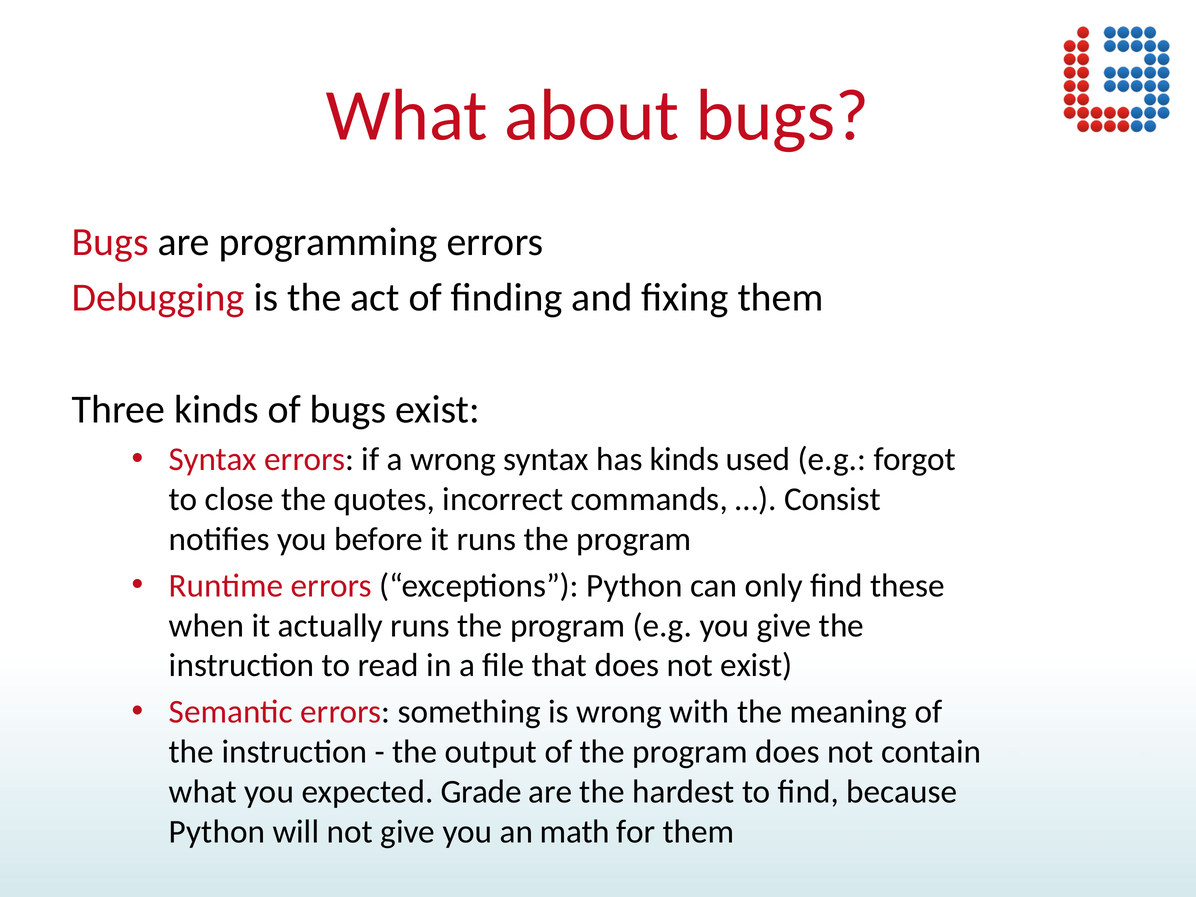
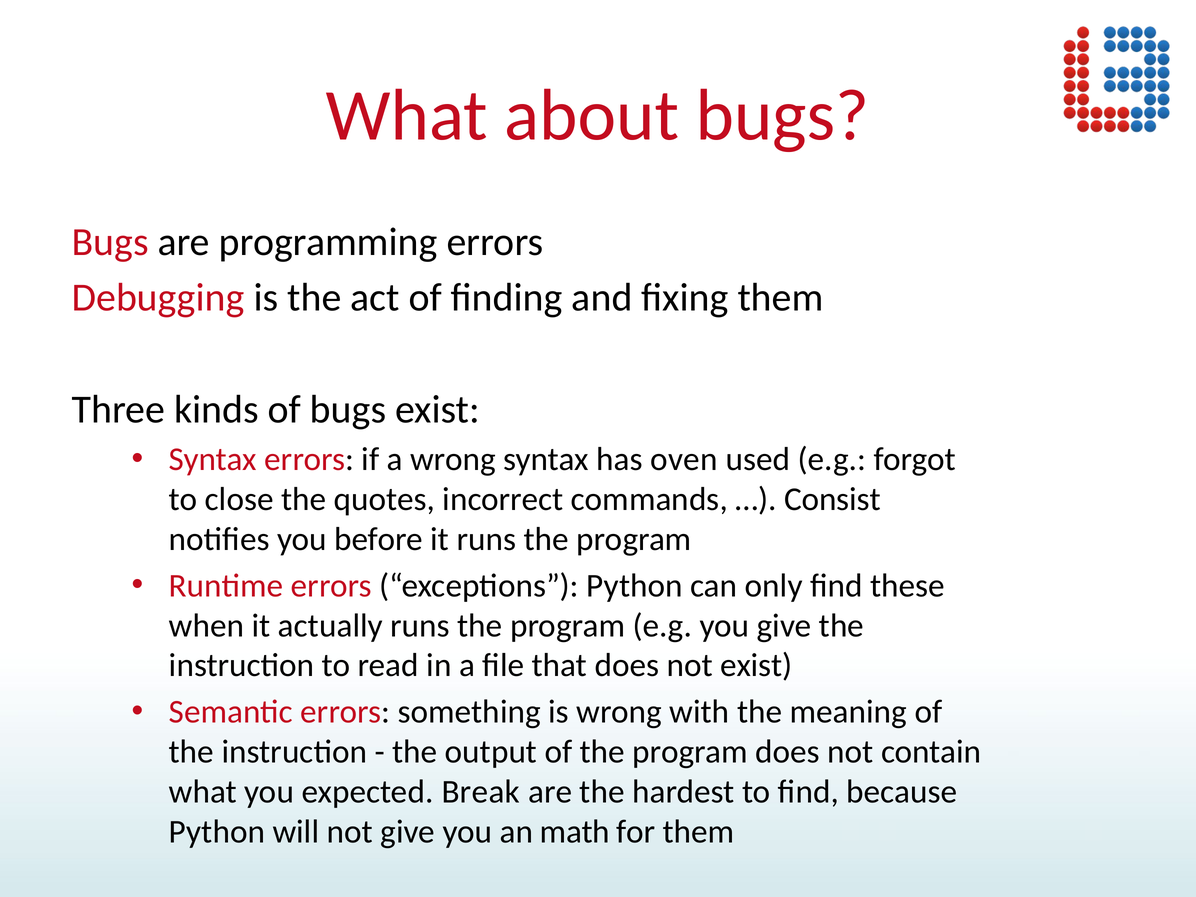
has kinds: kinds -> oven (684, 459)
Grade: Grade -> Break (481, 792)
